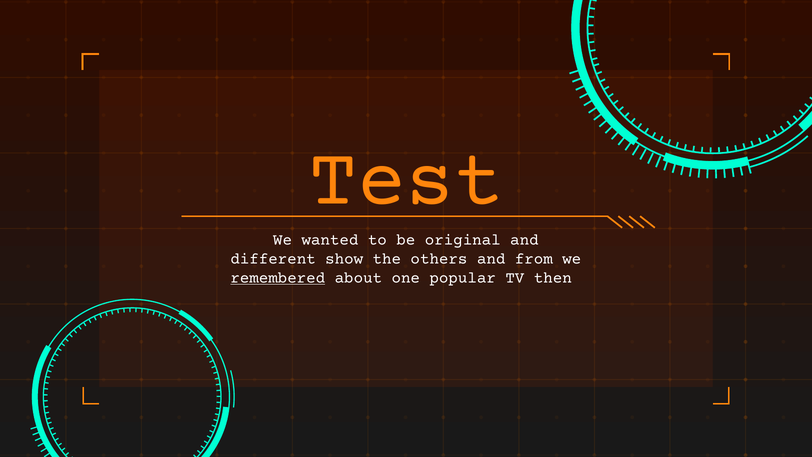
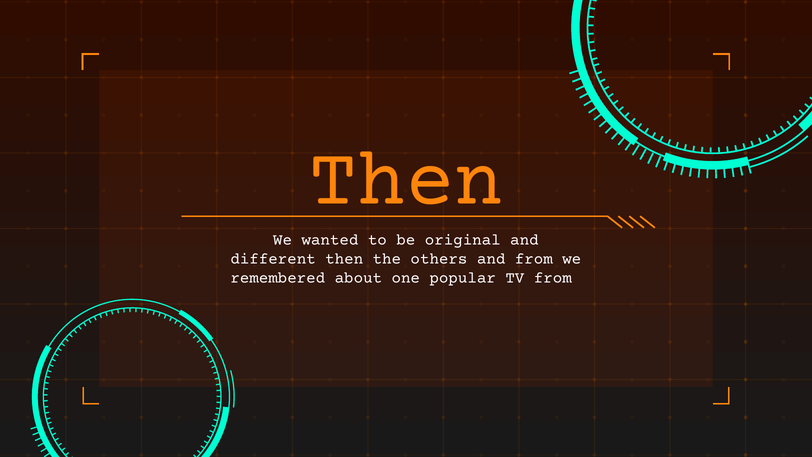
Test: Test -> Then (406, 177)
different show: show -> then (344, 258)
remembered underline: present -> none (278, 277)
TV then: then -> from (553, 277)
